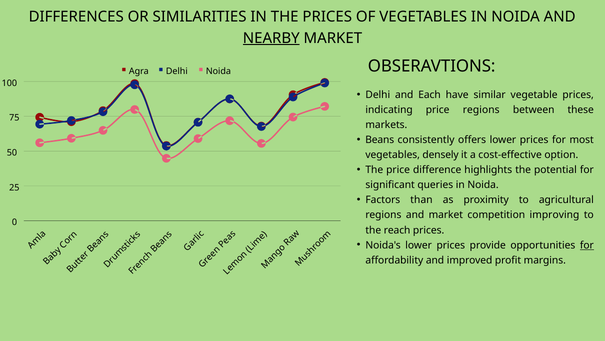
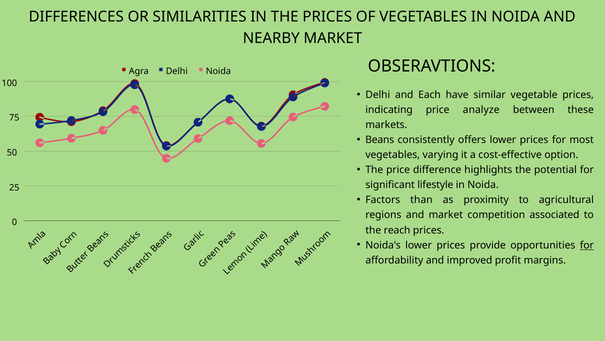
NEARBY underline: present -> none (271, 38)
price regions: regions -> analyze (481, 110)
densely: densely -> varying (441, 155)
queries: queries -> lifestyle (435, 185)
improving: improving -> associated (555, 215)
